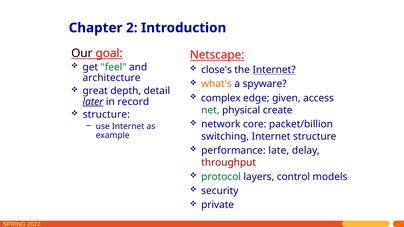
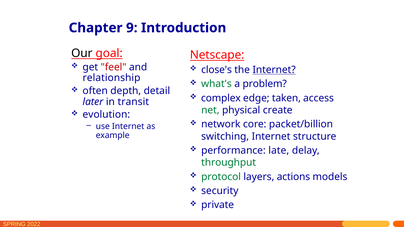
2: 2 -> 9 (132, 28)
feel colour: green -> red (114, 67)
architecture: architecture -> relationship (112, 78)
what's colour: orange -> green (216, 84)
spyware: spyware -> problem (265, 84)
great: great -> often (95, 91)
given: given -> taken (286, 98)
later underline: present -> none (93, 102)
record: record -> transit (133, 102)
structure: structure -> evolution (106, 115)
throughput colour: red -> green (229, 163)
control: control -> actions (293, 177)
